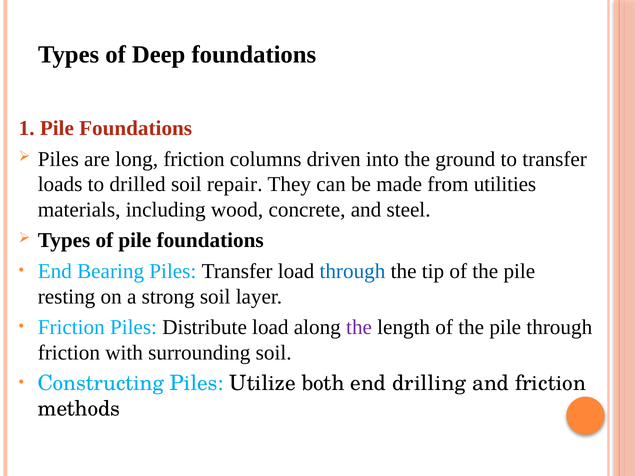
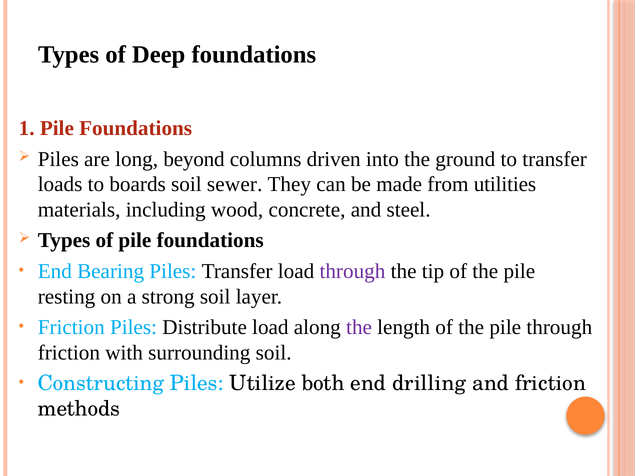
long friction: friction -> beyond (194, 159)
drilled: drilled -> boards (138, 185)
repair: repair -> sewer (235, 185)
through colour: blue -> purple (352, 271)
